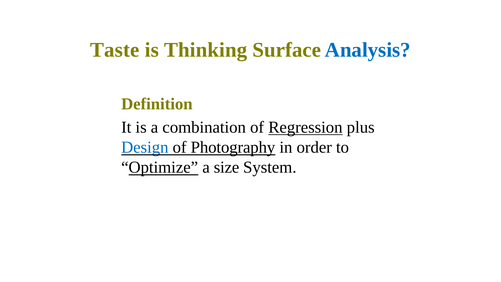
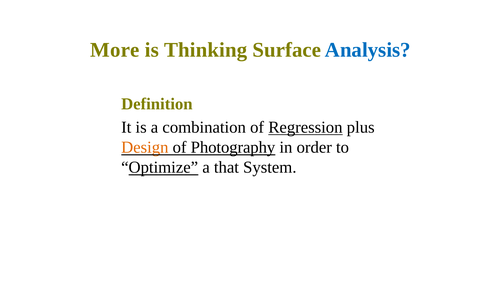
Taste: Taste -> More (115, 50)
Design colour: blue -> orange (145, 147)
size: size -> that (226, 167)
